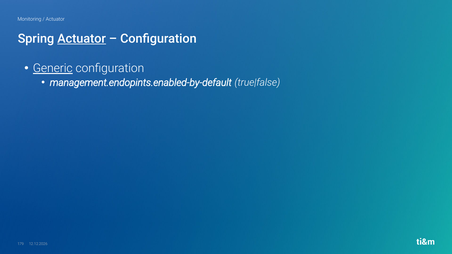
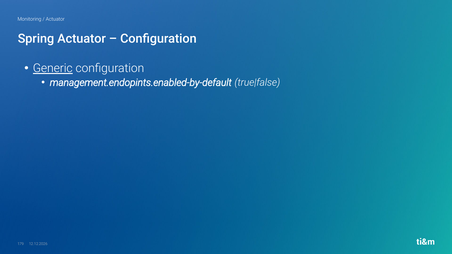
Actuator underline: present -> none (82, 39)
